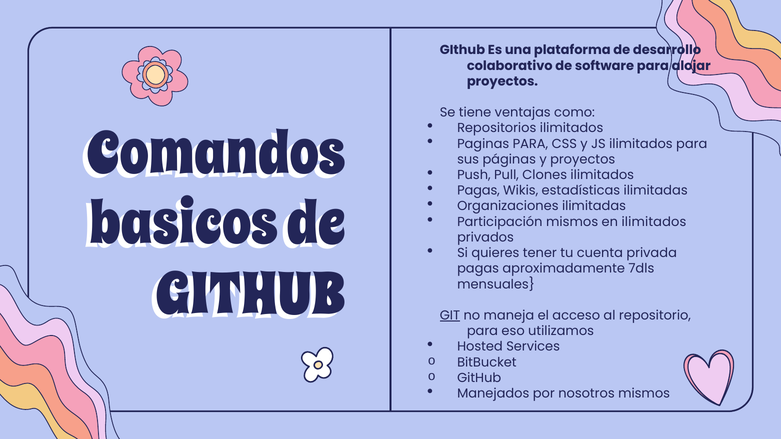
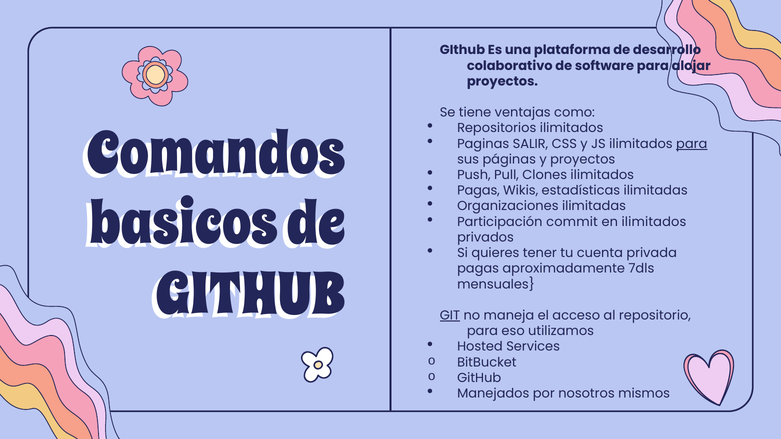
Paginas PARA: PARA -> SALIR (530, 144)
para underline: none -> present (692, 144)
Participación mismos: mismos -> commit (572, 222)
